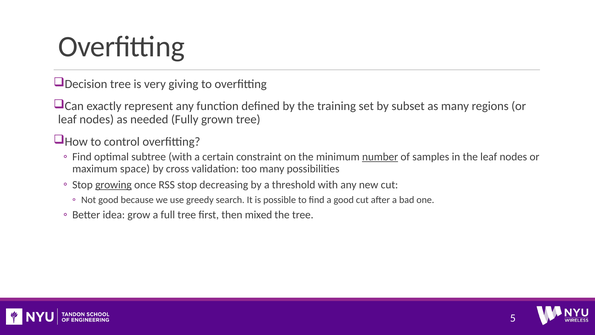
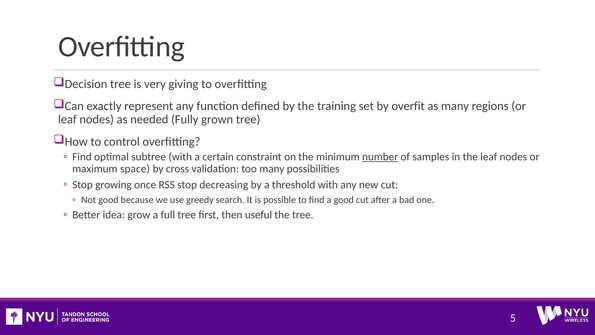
subset: subset -> overfit (408, 106)
growing underline: present -> none (113, 185)
mixed: mixed -> useful (259, 215)
